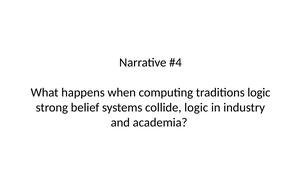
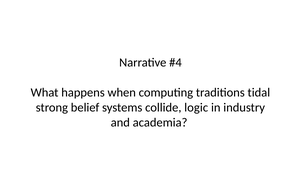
traditions logic: logic -> tidal (259, 93)
